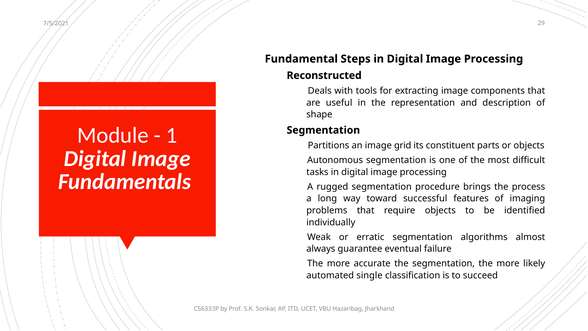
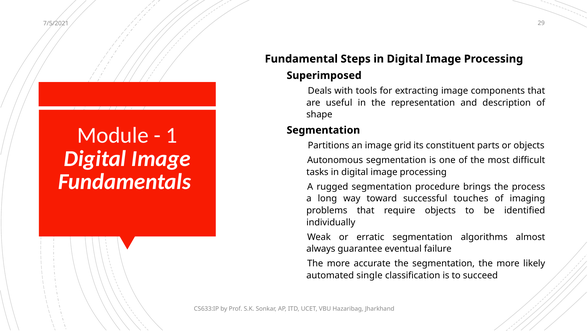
Reconstructed: Reconstructed -> Superimposed (324, 75)
features: features -> touches (471, 198)
